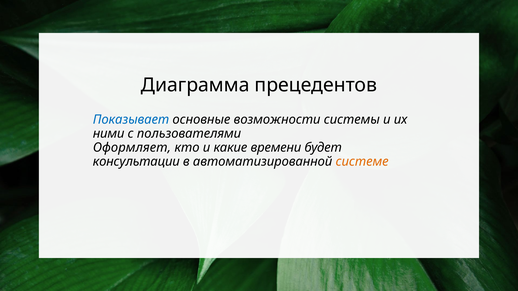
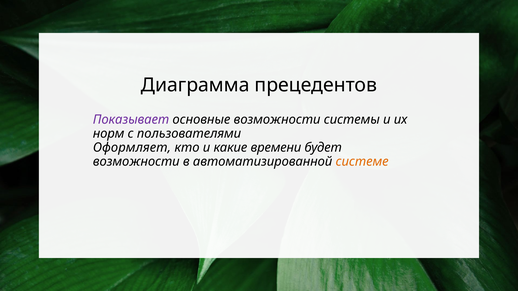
Показывает colour: blue -> purple (131, 120)
ними: ними -> норм (109, 134)
консультации: консультации -> возможности (136, 162)
